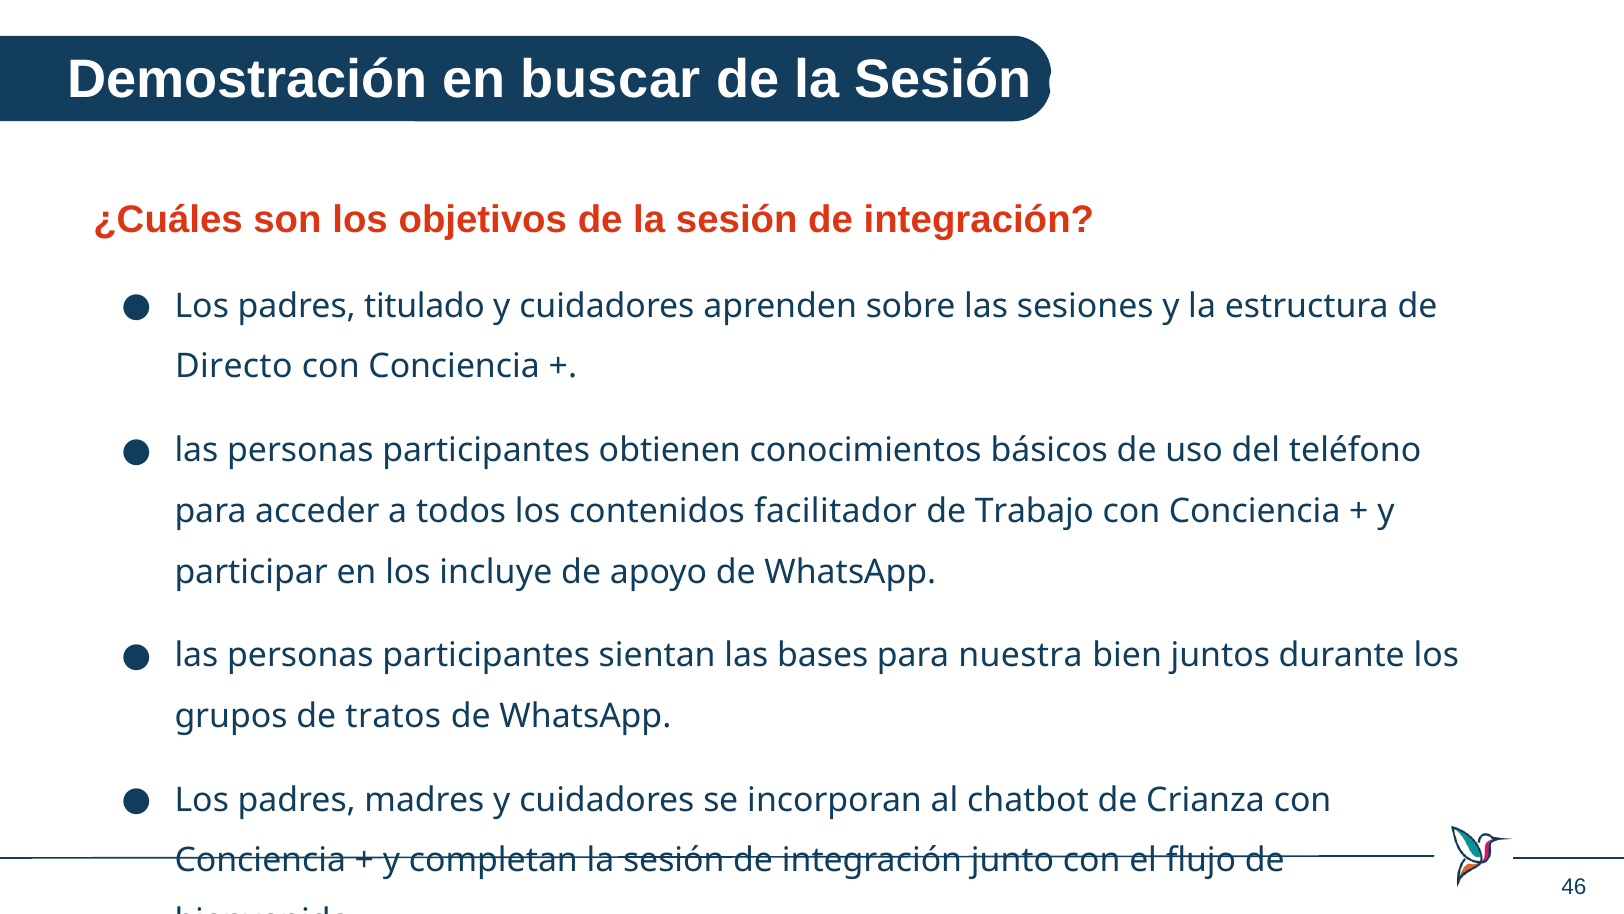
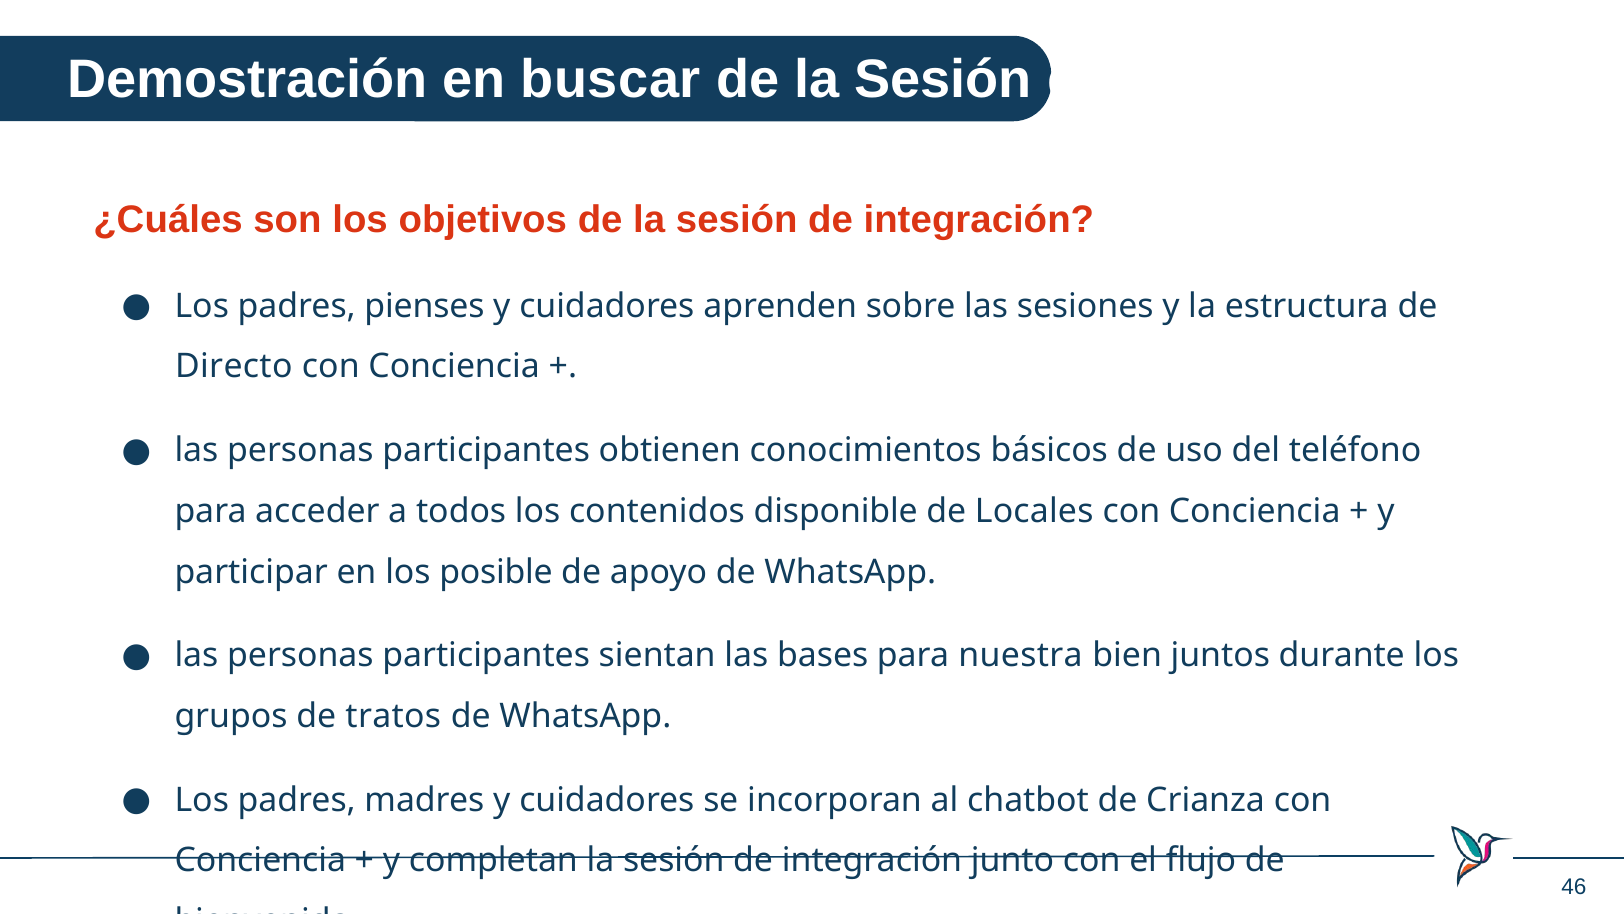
titulado: titulado -> pienses (424, 306)
facilitador: facilitador -> disponible (836, 511)
Trabajo: Trabajo -> Locales (1034, 511)
incluye: incluye -> posible (496, 572)
